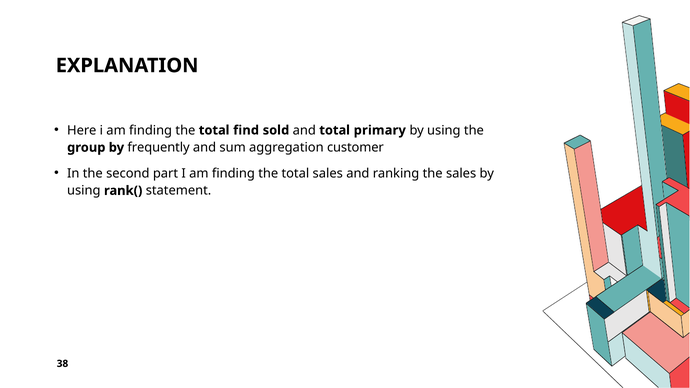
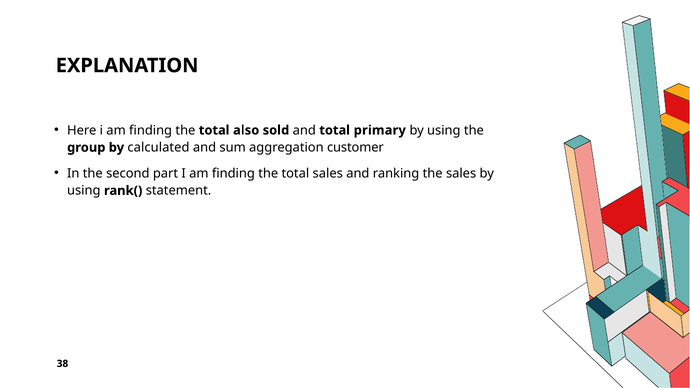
find: find -> also (246, 130)
frequently: frequently -> calculated (158, 148)
